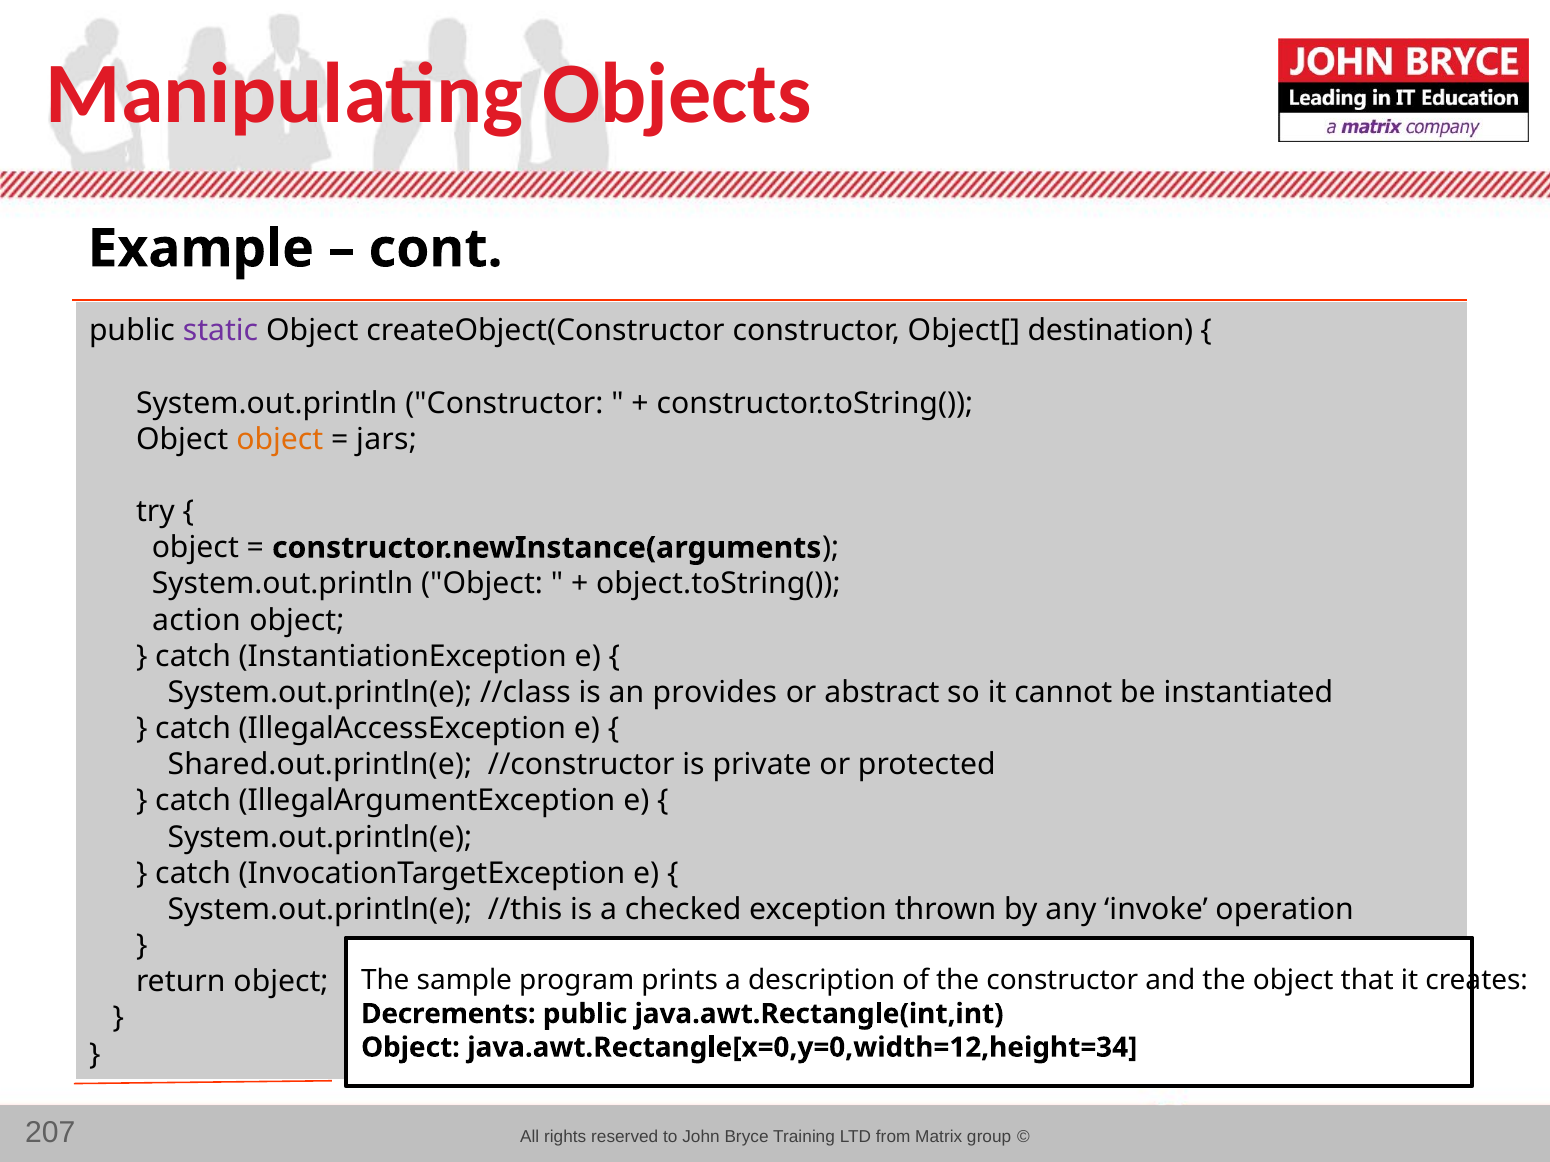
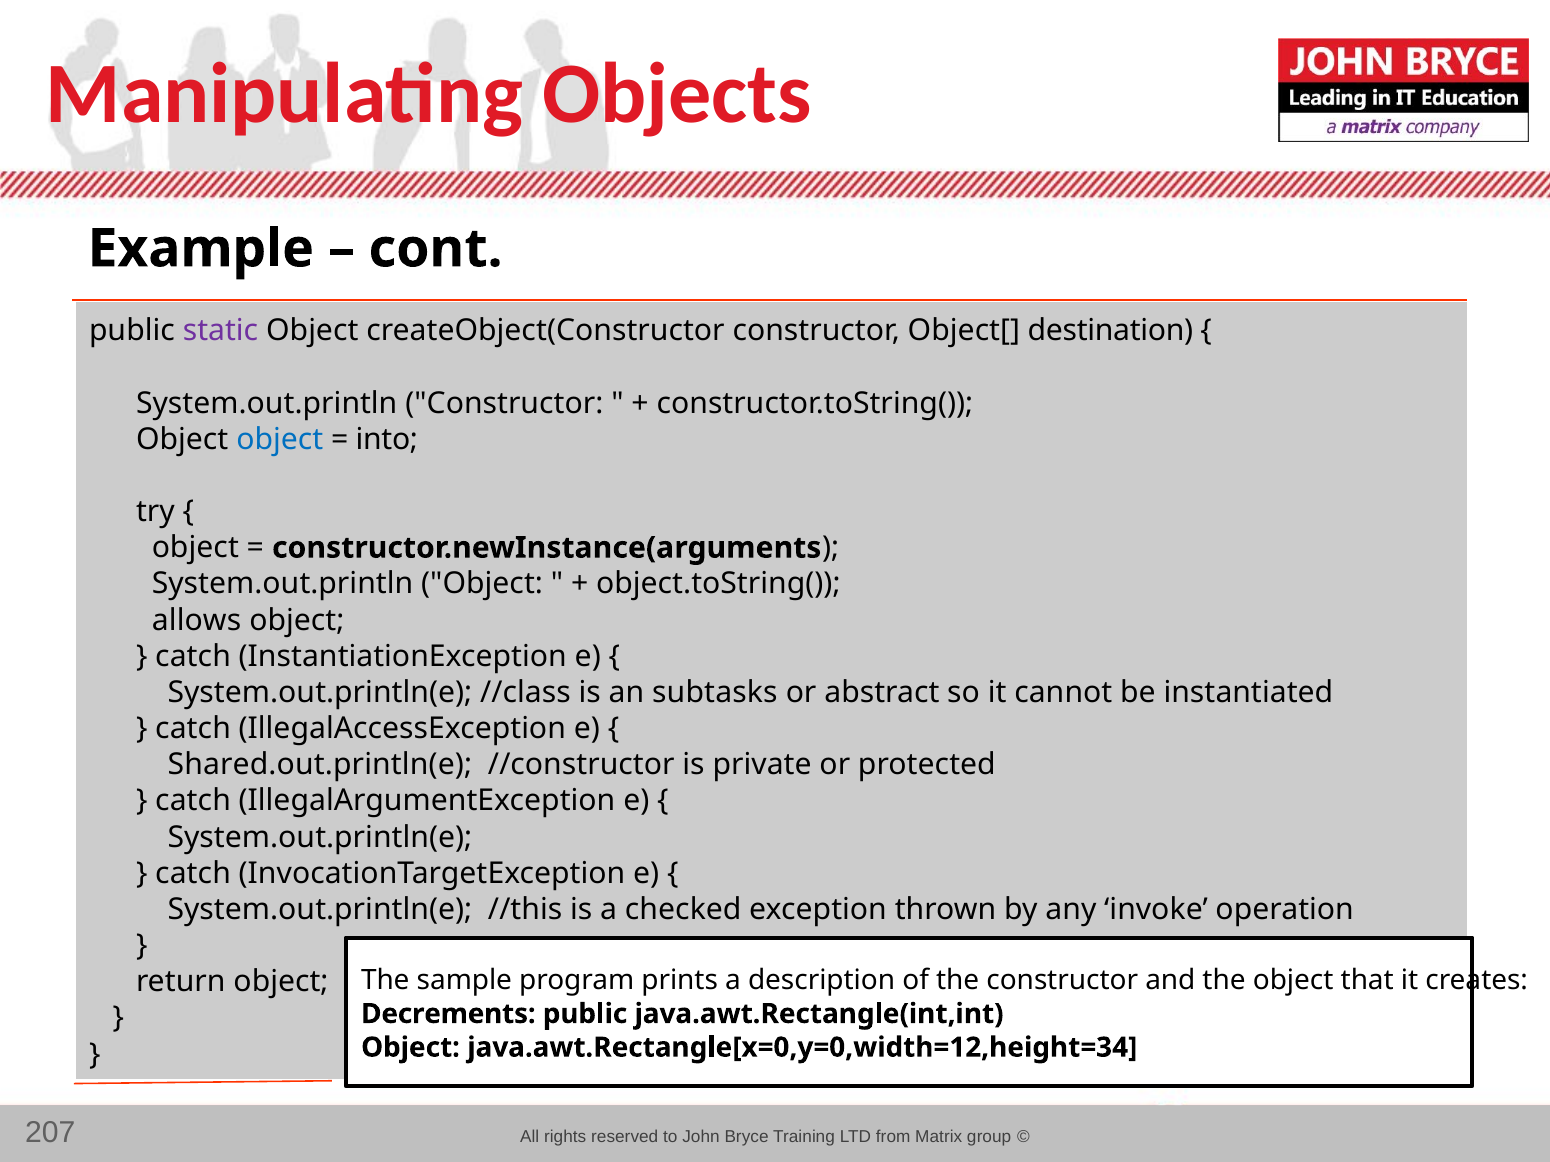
object colour: orange -> blue (280, 439)
jars: jars -> into (387, 439)
action: action -> allows (197, 620)
provides: provides -> subtasks (715, 693)
